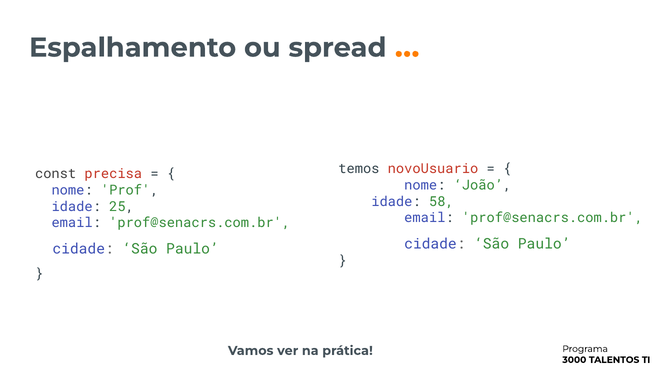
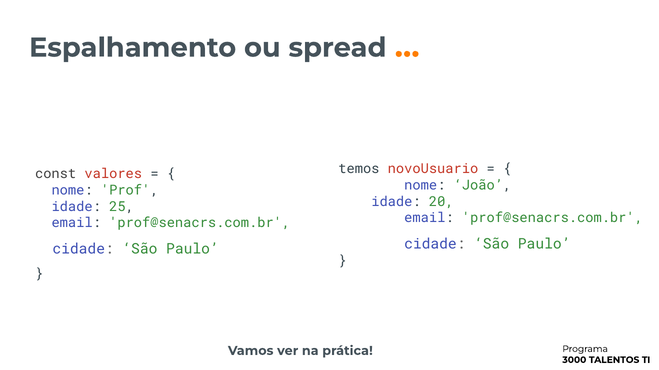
precisa: precisa -> valores (113, 174)
58: 58 -> 20 (441, 202)
